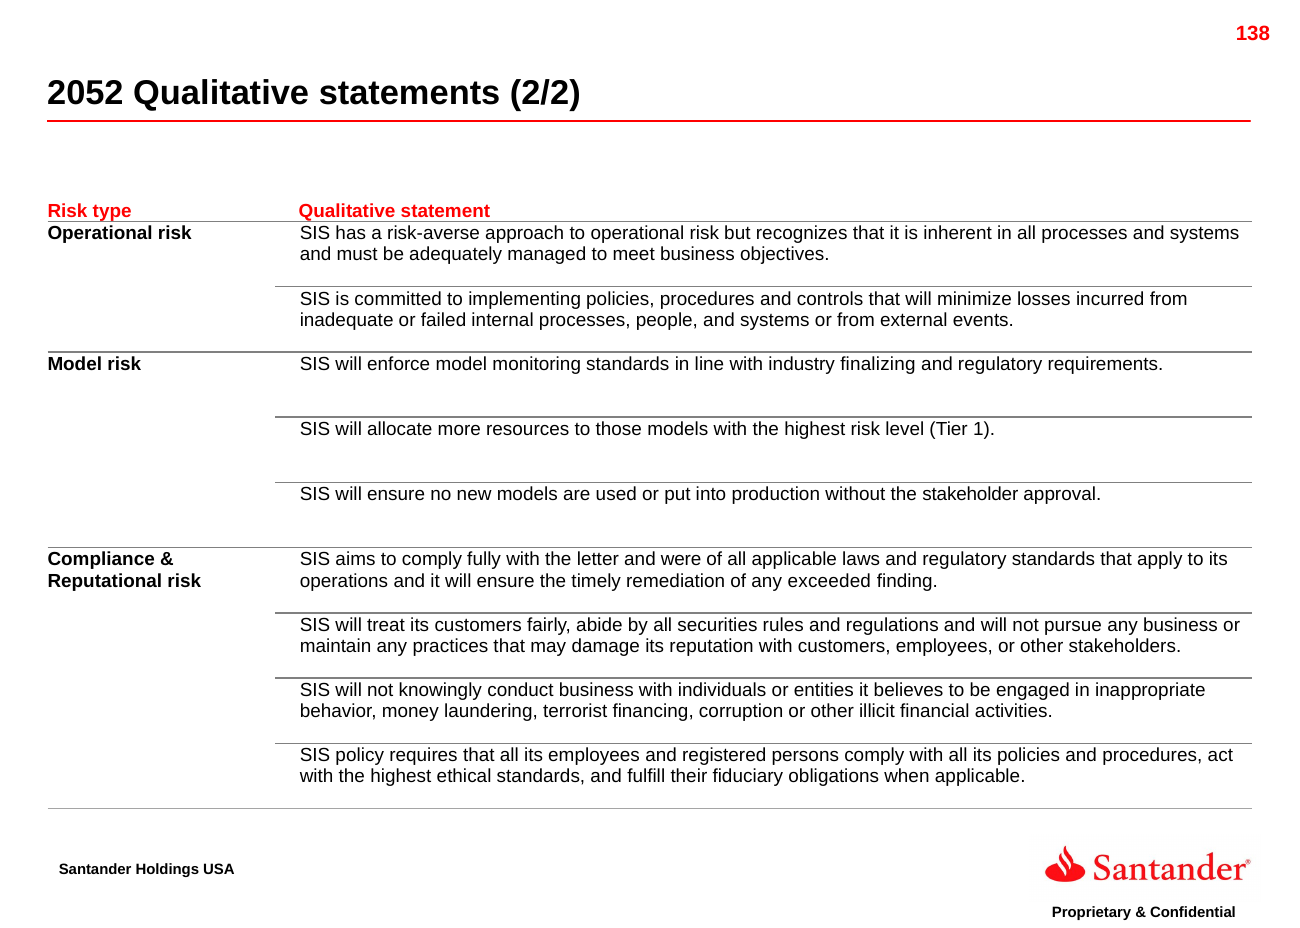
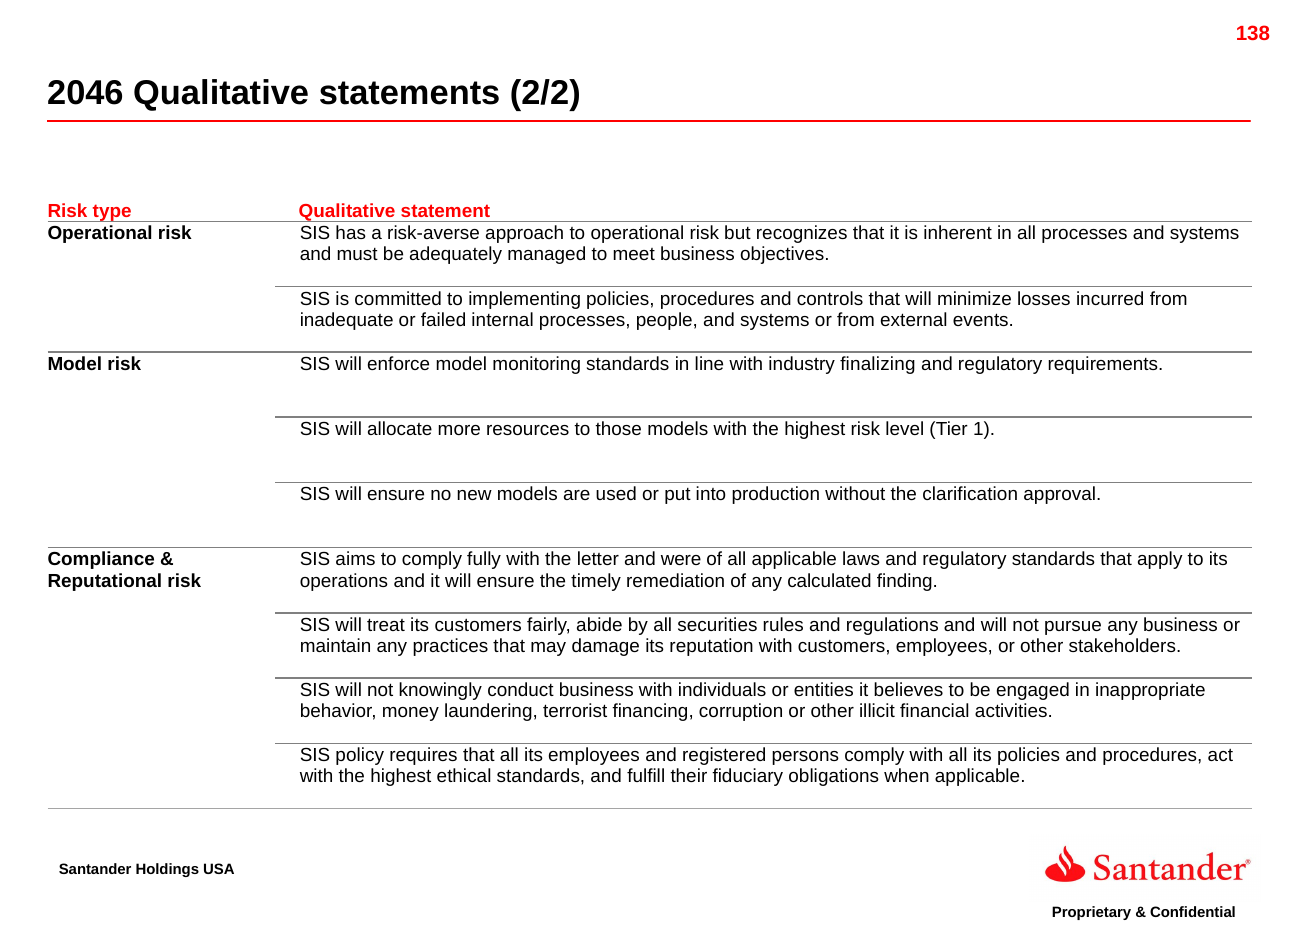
2052: 2052 -> 2046 (85, 93)
stakeholder: stakeholder -> clarification (970, 495)
exceeded: exceeded -> calculated (829, 581)
